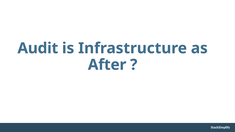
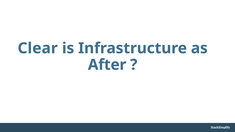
Audit: Audit -> Clear (38, 48)
